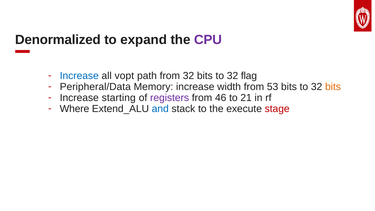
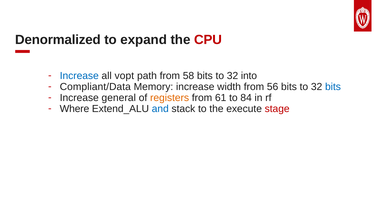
CPU colour: purple -> red (208, 40)
from 32: 32 -> 58 (188, 76)
flag: flag -> into (249, 76)
Peripheral/Data: Peripheral/Data -> Compliant/Data (95, 87)
53: 53 -> 56 (273, 87)
bits colour: orange -> blue (333, 87)
starting: starting -> general (119, 98)
registers colour: purple -> orange (170, 98)
46: 46 -> 61 (221, 98)
21: 21 -> 84 (246, 98)
